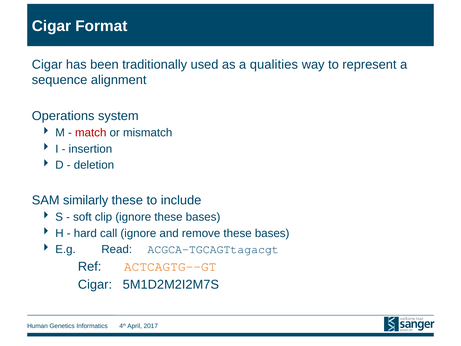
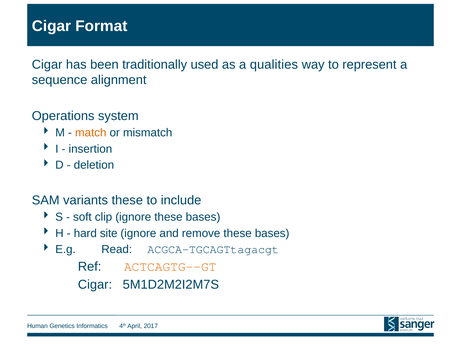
match colour: red -> orange (91, 133)
similarly: similarly -> variants (86, 200)
call: call -> site (109, 233)
